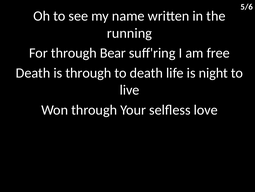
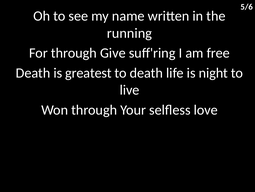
Bear: Bear -> Give (113, 53)
is through: through -> greatest (88, 73)
